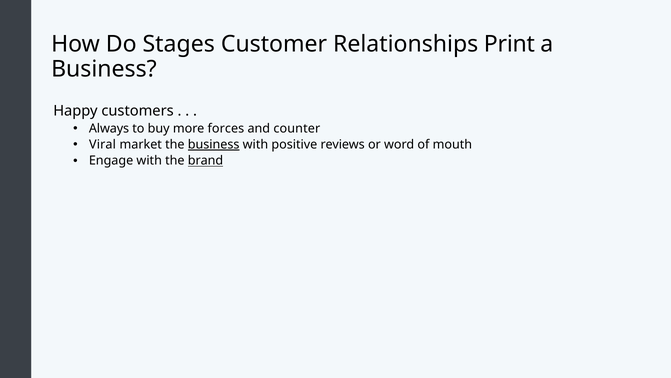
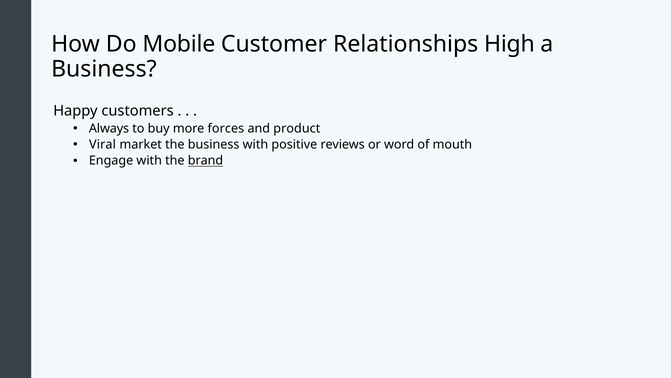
Stages: Stages -> Mobile (179, 44)
Print: Print -> High (509, 44)
counter: counter -> product (297, 128)
business underline: present -> none (214, 144)
